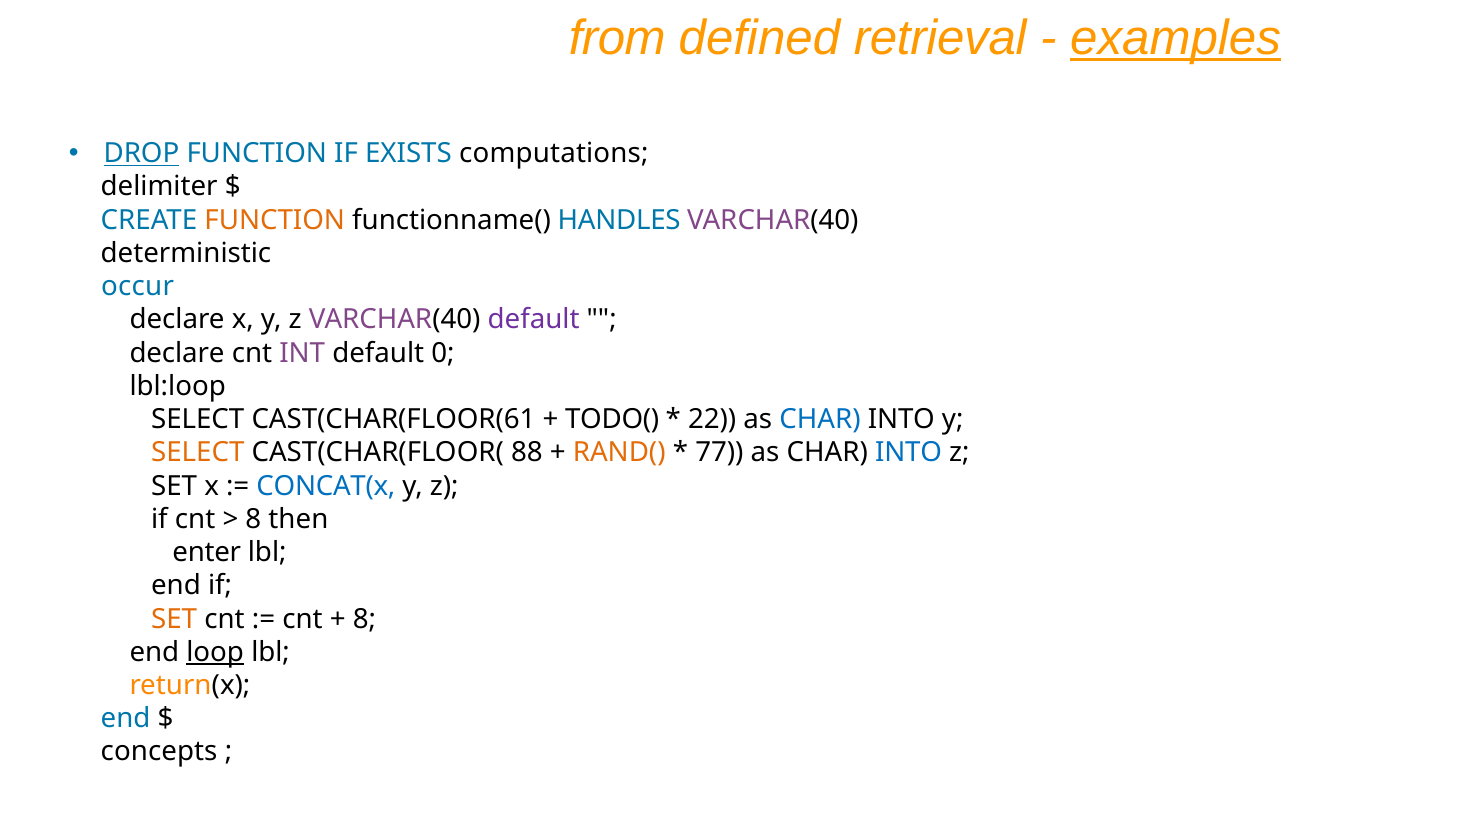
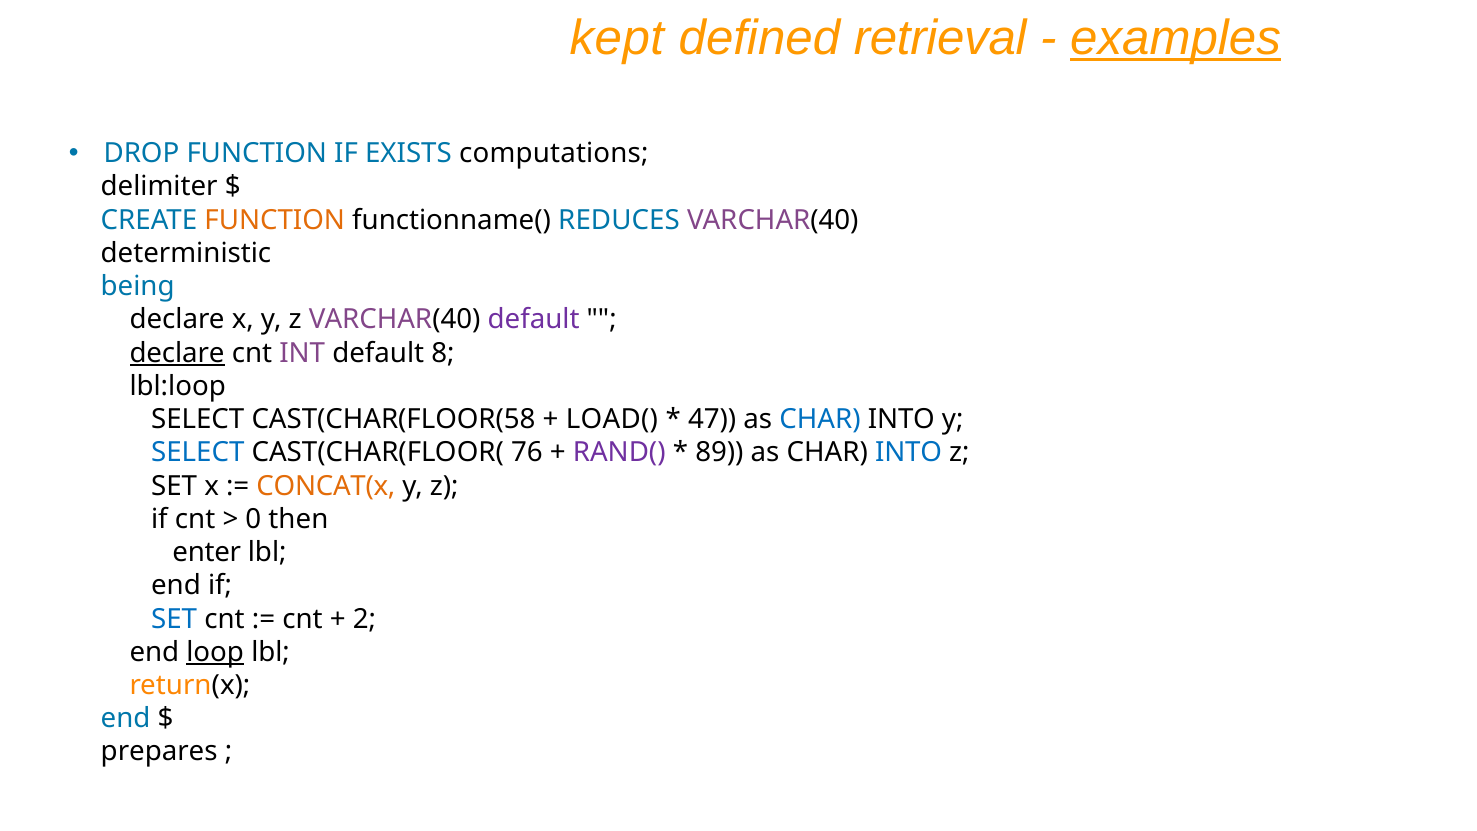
from: from -> kept (617, 38)
DROP underline: present -> none (141, 153)
HANDLES: HANDLES -> REDUCES (619, 220)
occur: occur -> being (138, 286)
declare underline: none -> present (177, 353)
0: 0 -> 8 (443, 353)
CAST(CHAR(FLOOR(61: CAST(CHAR(FLOOR(61 -> CAST(CHAR(FLOOR(58 (394, 419)
TODO(: TODO( -> LOAD( (612, 419)
22: 22 -> 47 (712, 419)
SELECT colour: orange -> blue (198, 453)
88: 88 -> 76 (527, 453)
RAND( colour: orange -> purple (619, 453)
77: 77 -> 89 (719, 453)
CONCAT(x colour: blue -> orange (326, 486)
8: 8 -> 0 (253, 519)
SET colour: orange -> blue (174, 619)
8: 8 -> 2 (364, 619)
concepts: concepts -> prepares (159, 752)
